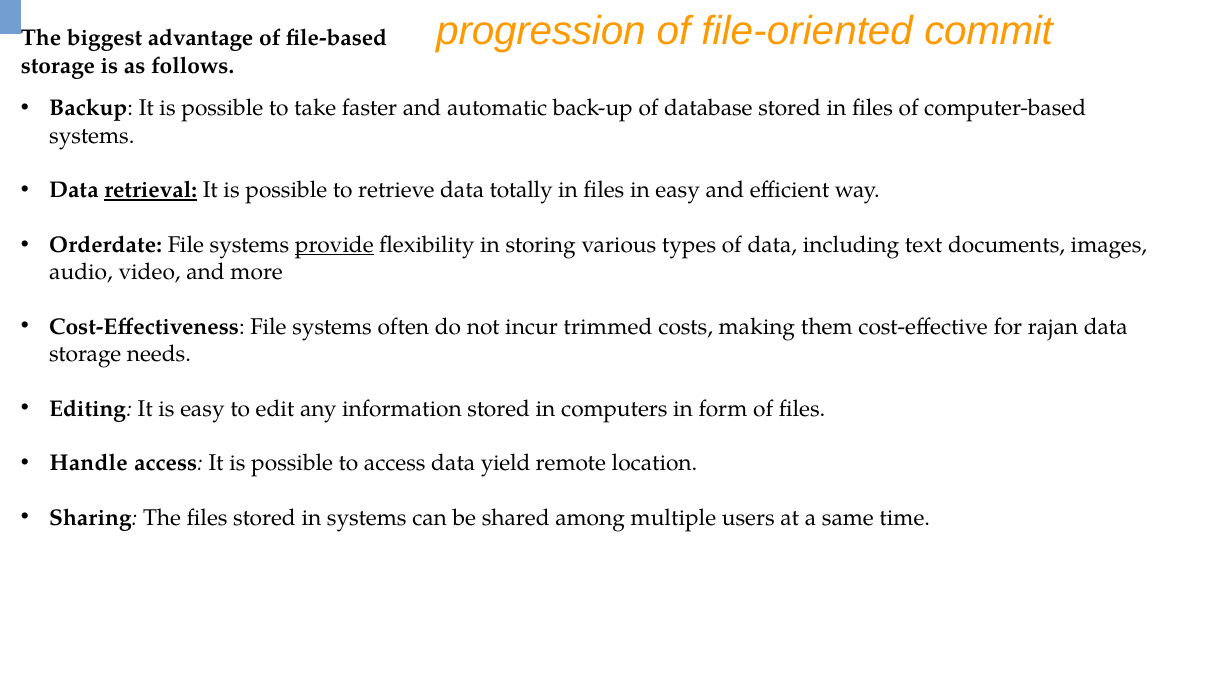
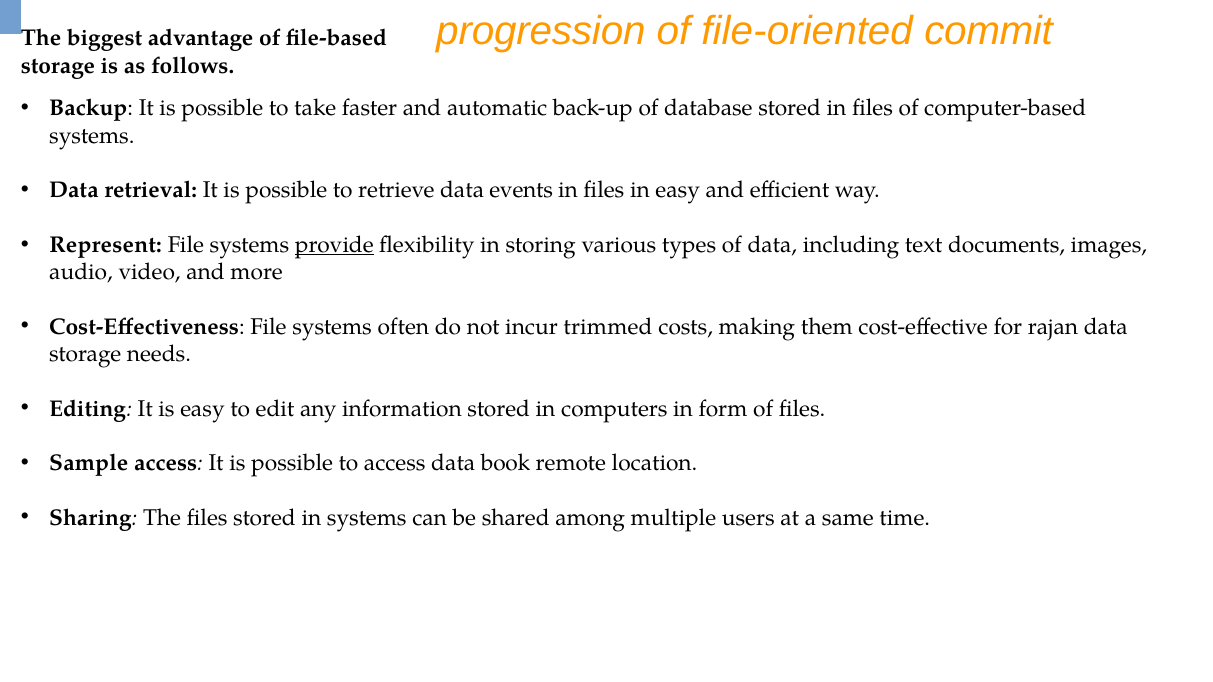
retrieval underline: present -> none (151, 190)
totally: totally -> events (521, 190)
Orderdate: Orderdate -> Represent (106, 245)
Handle: Handle -> Sample (89, 463)
yield: yield -> book (506, 463)
